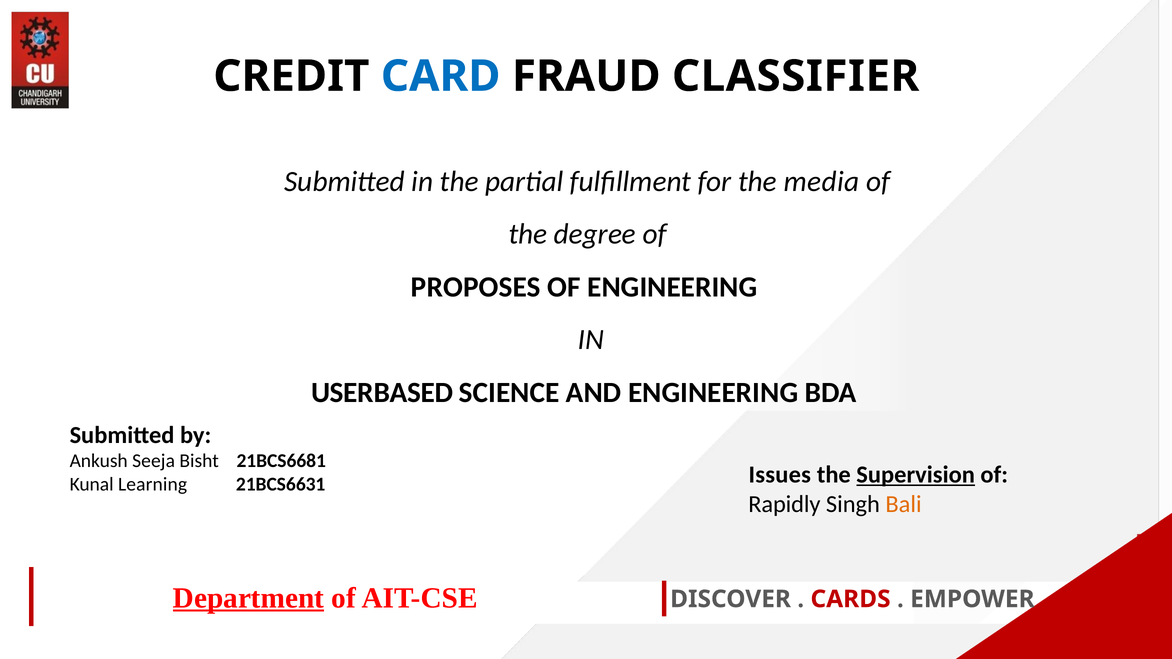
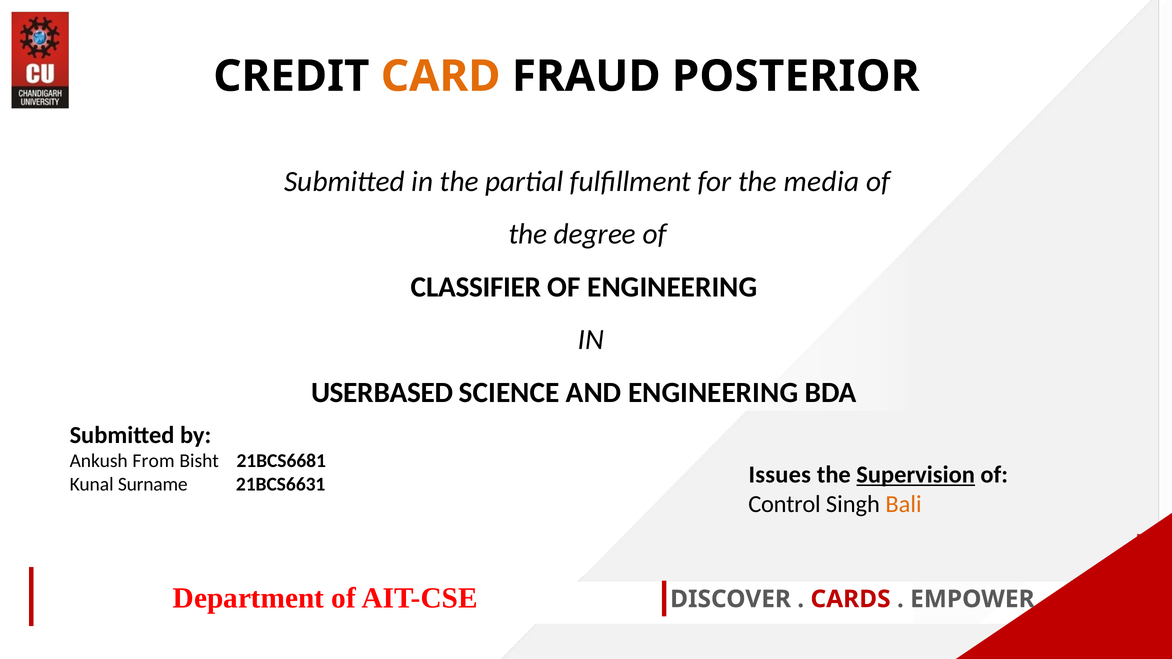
CARD colour: blue -> orange (441, 76)
CLASSIFIER: CLASSIFIER -> POSTERIOR (796, 76)
PROPOSES: PROPOSES -> CLASSIFIER (476, 287)
Seeja: Seeja -> From (154, 461)
Learning: Learning -> Surname (153, 485)
Rapidly: Rapidly -> Control (784, 504)
Department underline: present -> none (249, 598)
